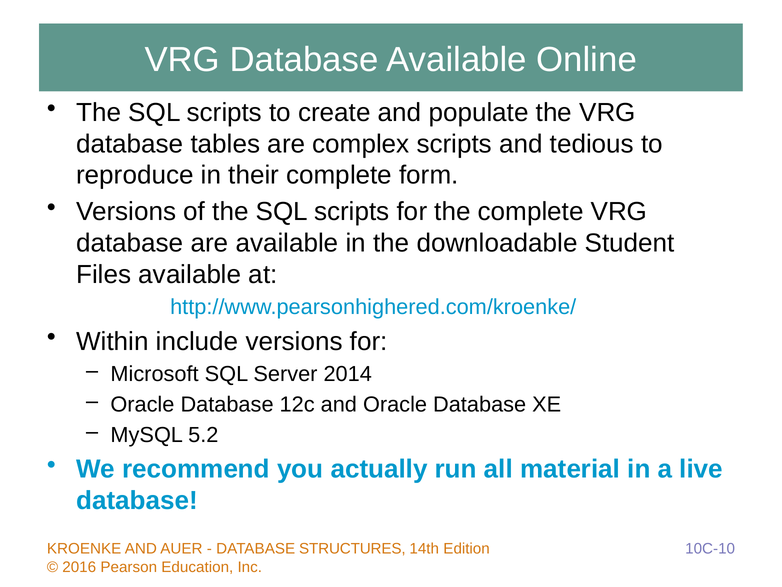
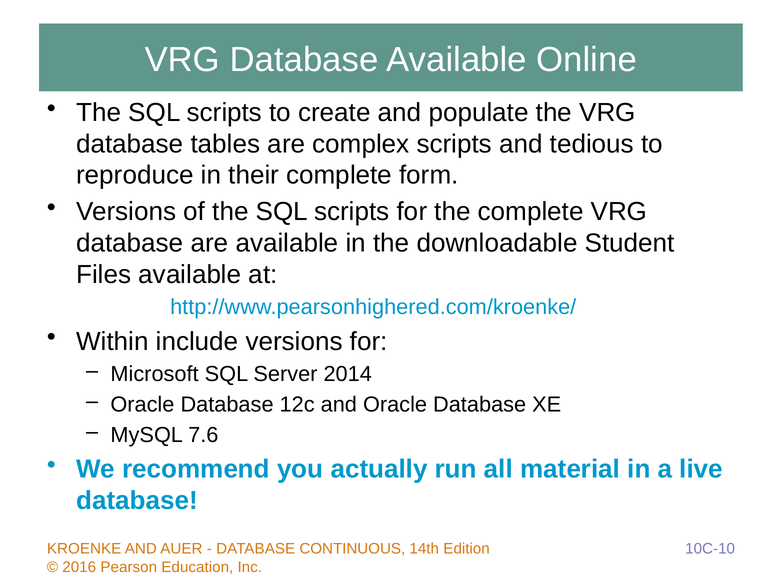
5.2: 5.2 -> 7.6 (203, 435)
STRUCTURES: STRUCTURES -> CONTINUOUS (352, 548)
